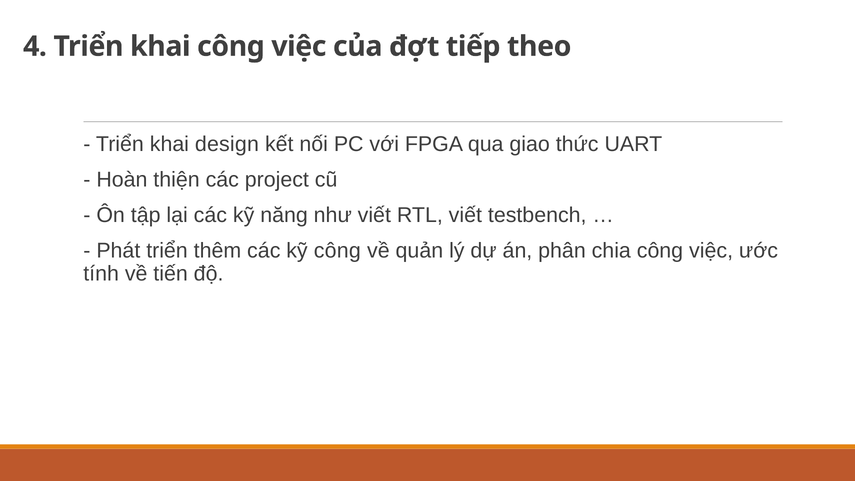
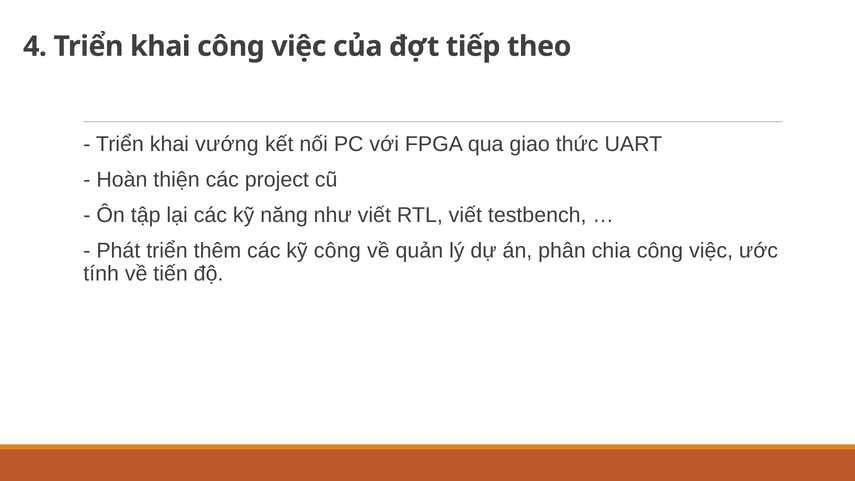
design: design -> vướng (227, 144)
